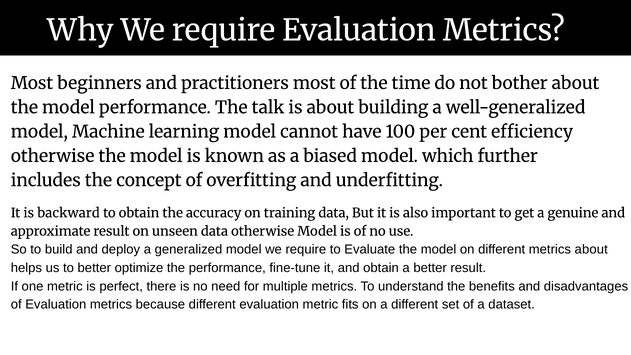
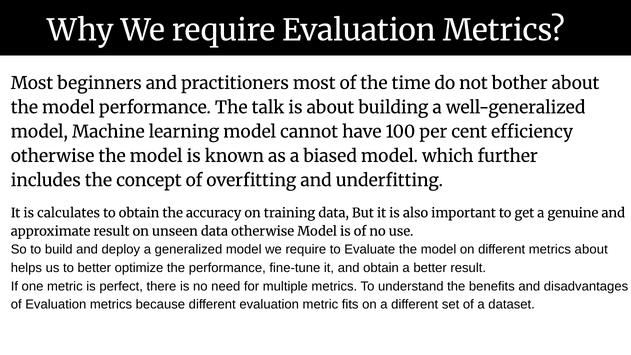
backward: backward -> calculates (69, 213)
